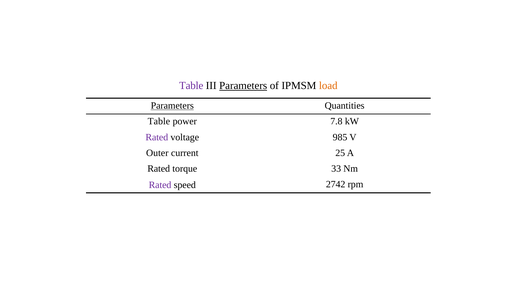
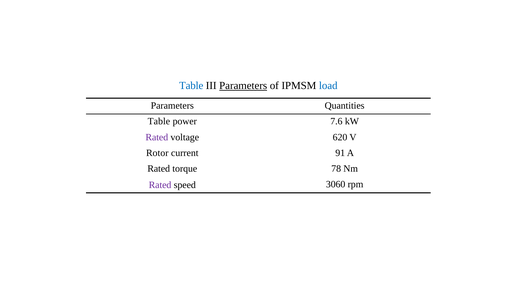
Table colour: purple -> blue (191, 86)
load colour: orange -> blue (328, 86)
Parameters underline: present -> none (172, 106)
7.8: 7.8 -> 7.6 (336, 121)
985: 985 -> 620 (340, 137)
Outer: Outer -> Rotor (157, 153)
25: 25 -> 91 (340, 153)
33: 33 -> 78 (336, 169)
2742: 2742 -> 3060 (336, 184)
